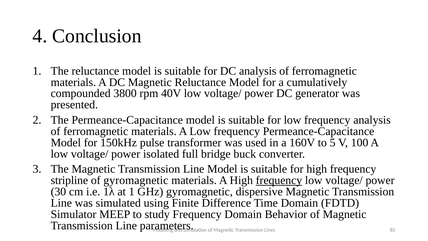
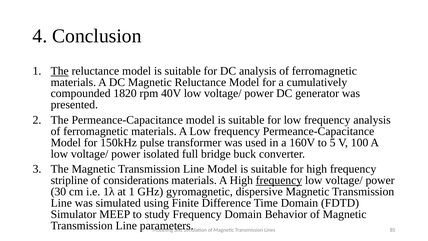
The underline: none -> present (60, 71)
3800: 3800 -> 1820 (125, 93)
of gyromagnetic: gyromagnetic -> considerations (136, 180)
